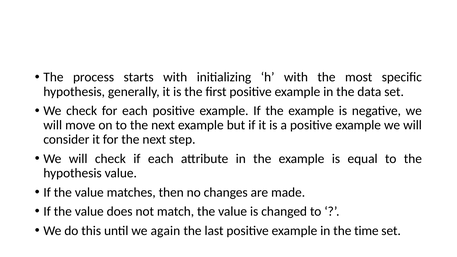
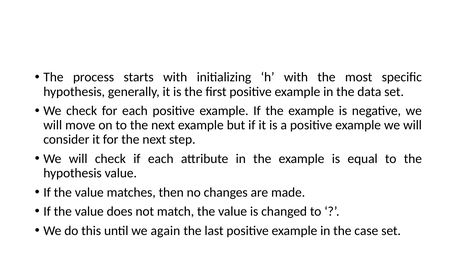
time: time -> case (366, 231)
